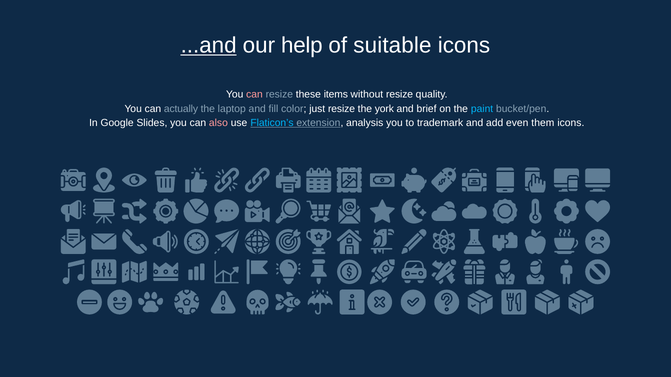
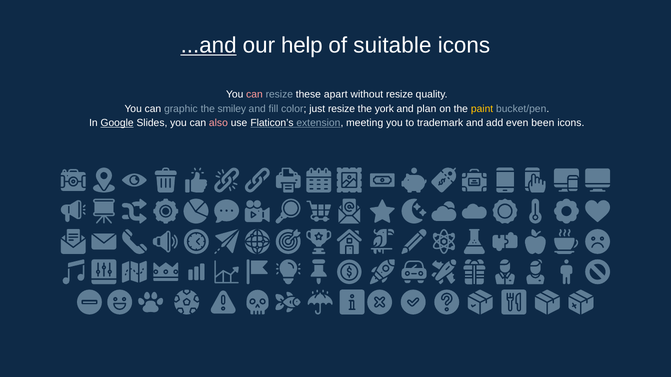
items: items -> apart (336, 95)
actually: actually -> graphic (181, 109)
laptop: laptop -> smiley (232, 109)
brief: brief -> plan (426, 109)
paint colour: light blue -> yellow (482, 109)
Google underline: none -> present (117, 123)
Flaticon’s colour: light blue -> white (272, 123)
analysis: analysis -> meeting (365, 123)
them: them -> been (543, 123)
